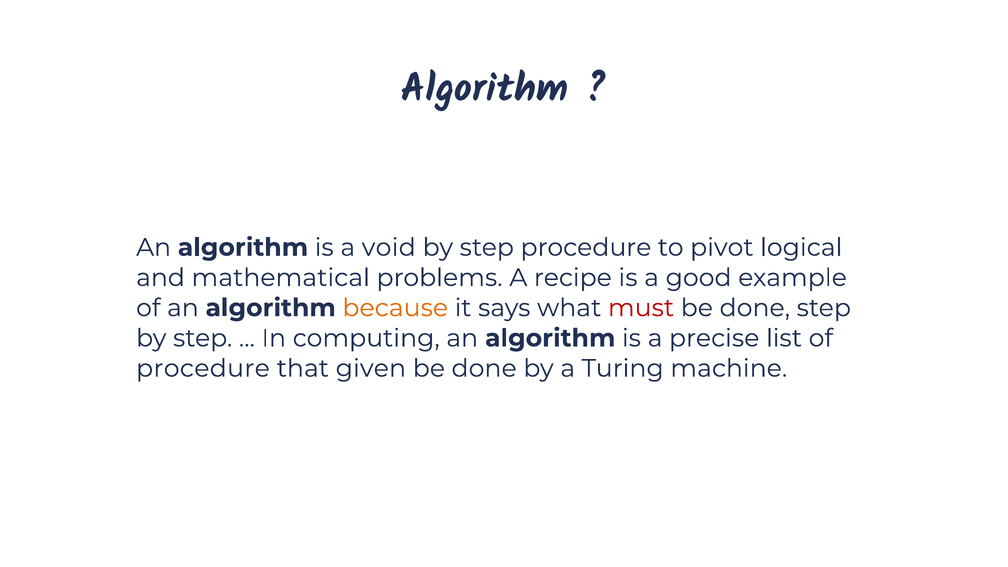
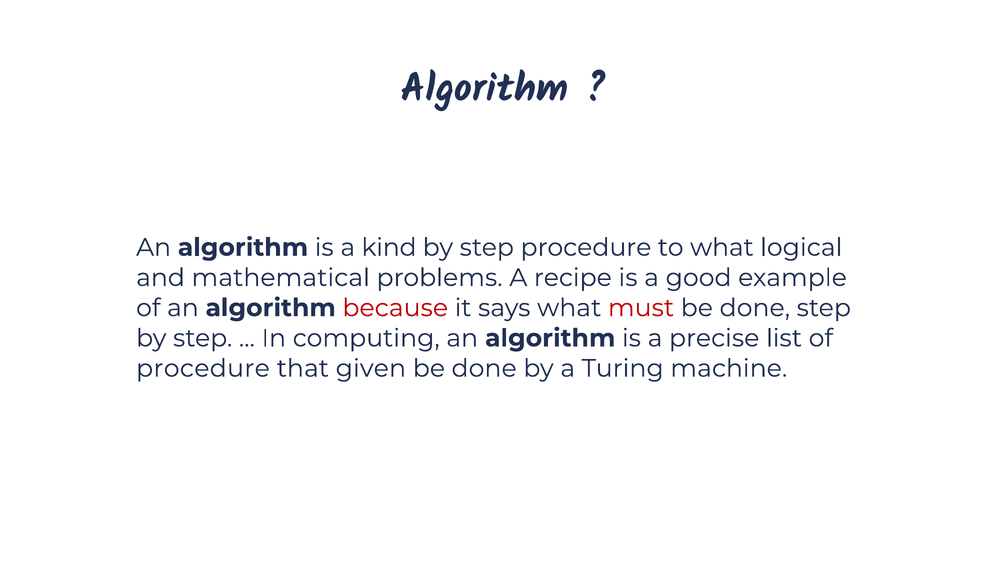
void: void -> kind (389, 247)
to pivot: pivot -> what (722, 247)
because colour: orange -> red (395, 308)
